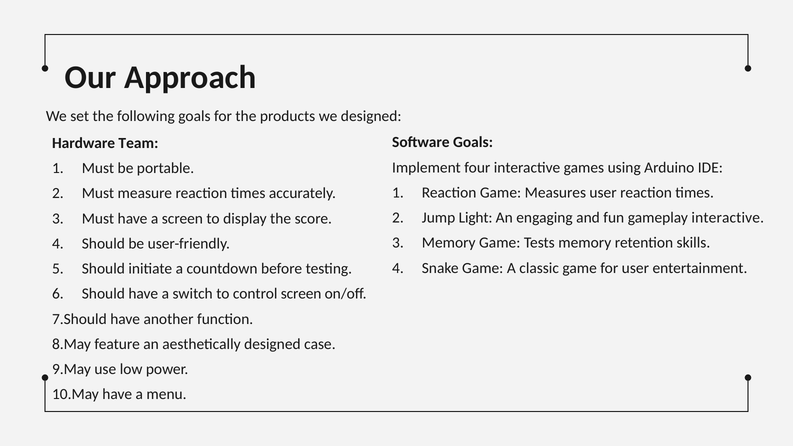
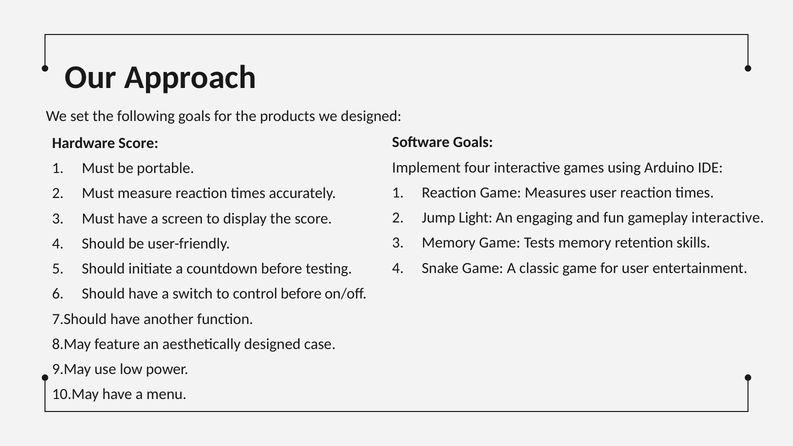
Hardware Team: Team -> Score (138, 143)
control screen: screen -> before (301, 294)
